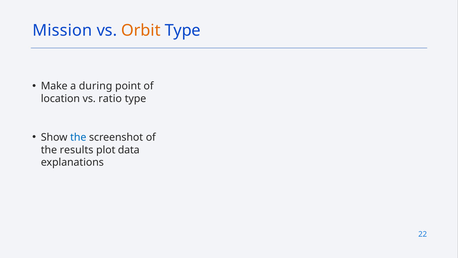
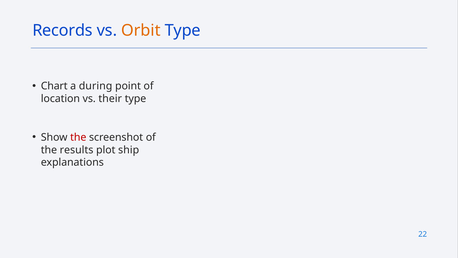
Mission: Mission -> Records (63, 31)
Make: Make -> Chart (54, 86)
ratio: ratio -> their (110, 99)
the colour: blue -> red (78, 137)
data: data -> ship (129, 150)
